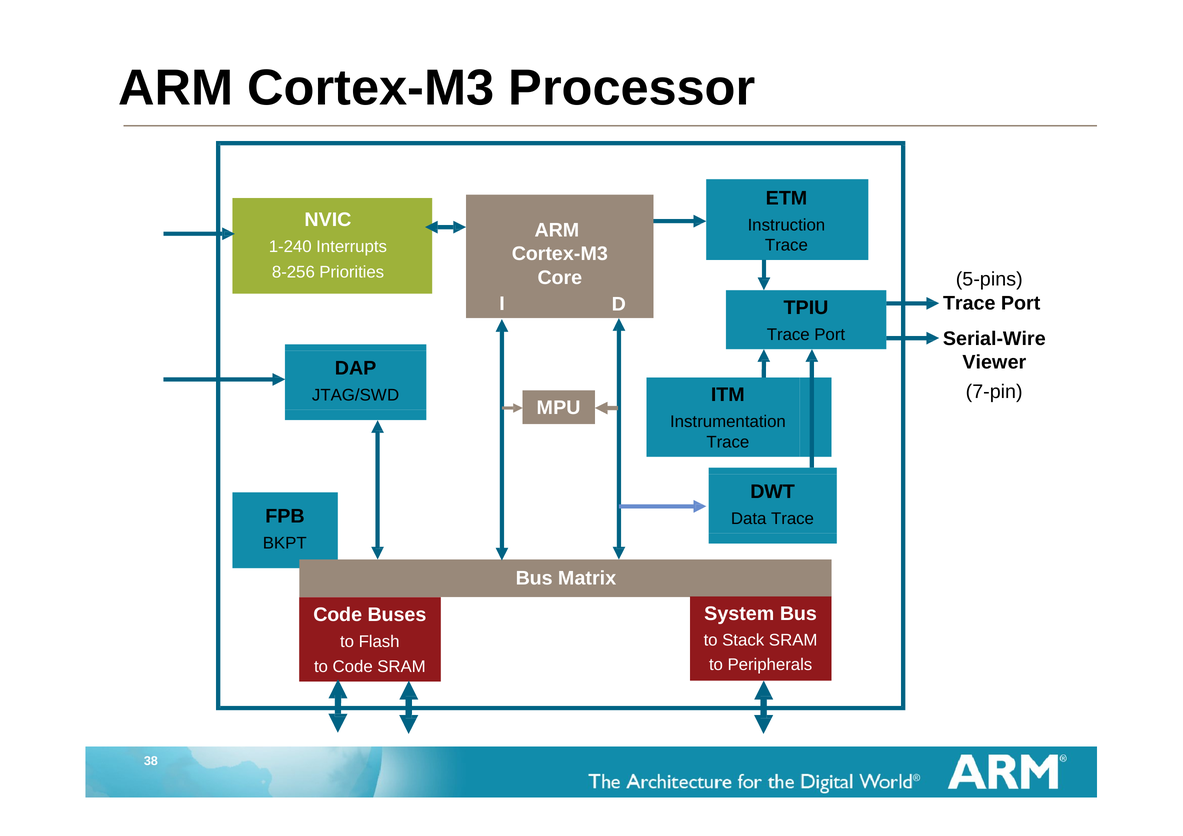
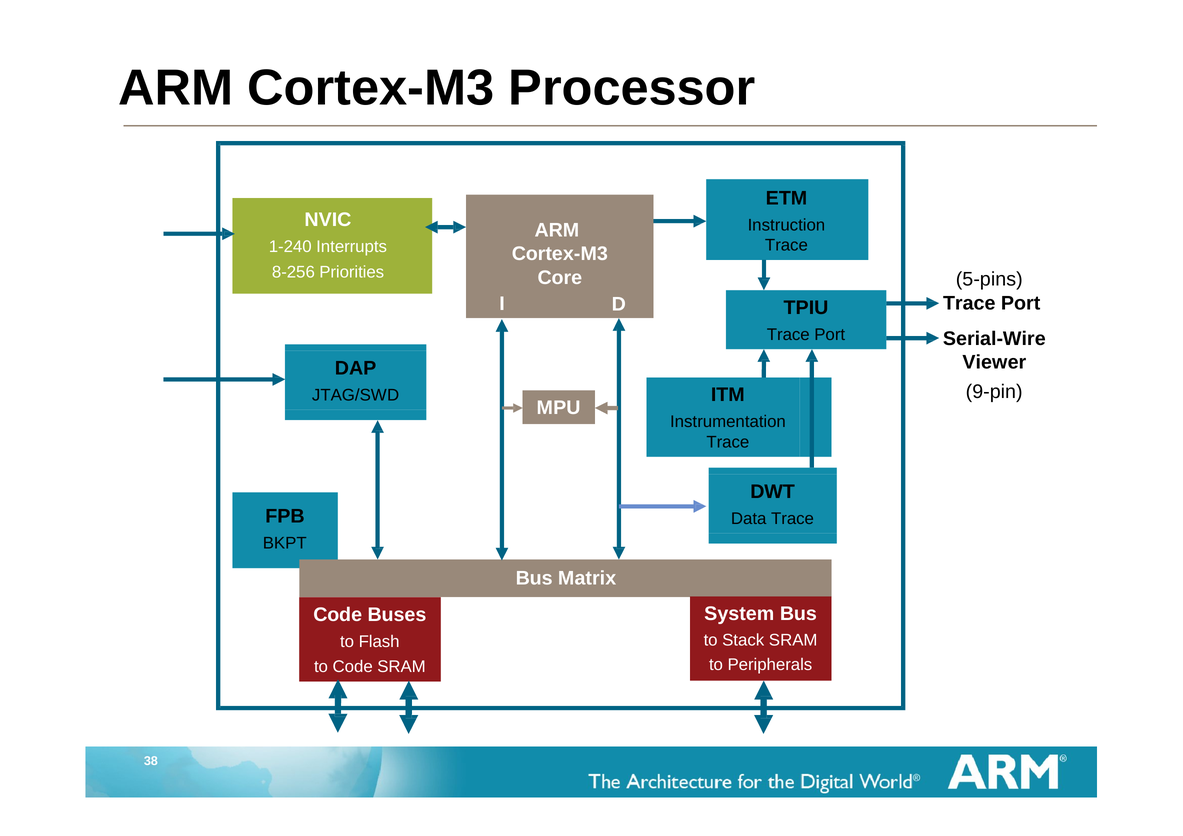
7-pin: 7-pin -> 9-pin (994, 392)
